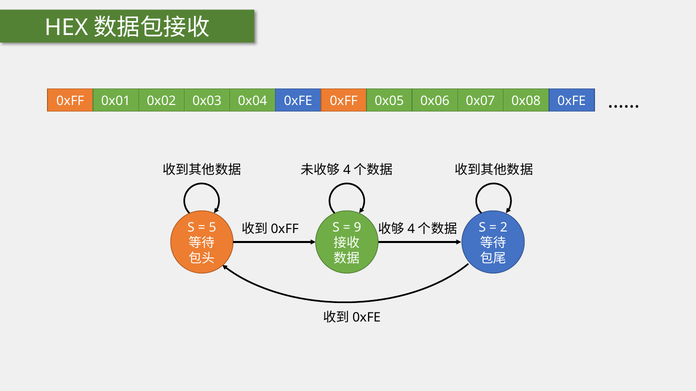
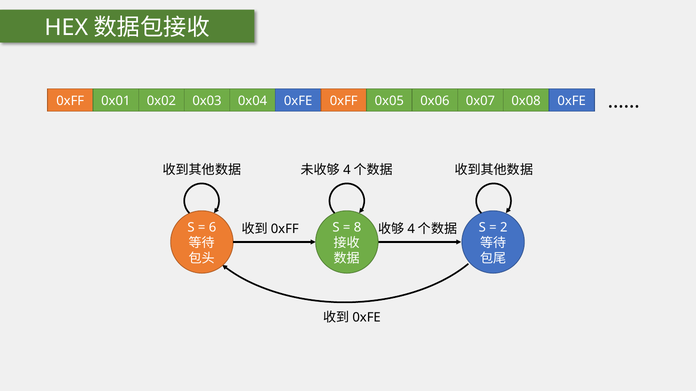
5: 5 -> 6 (213, 228)
9: 9 -> 8 (358, 228)
